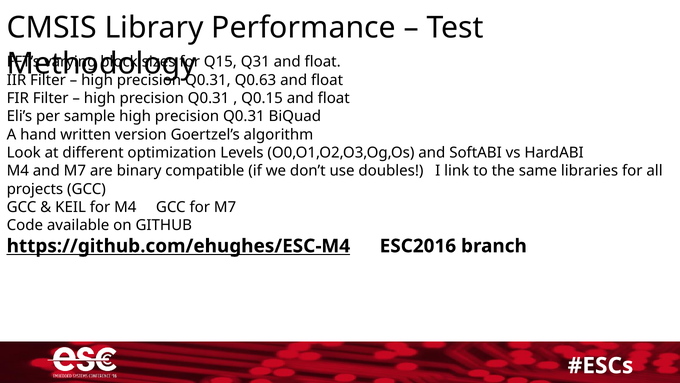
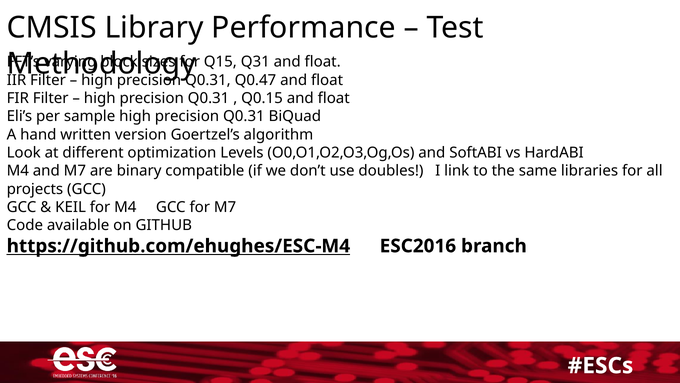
Q0.63: Q0.63 -> Q0.47 (255, 80)
